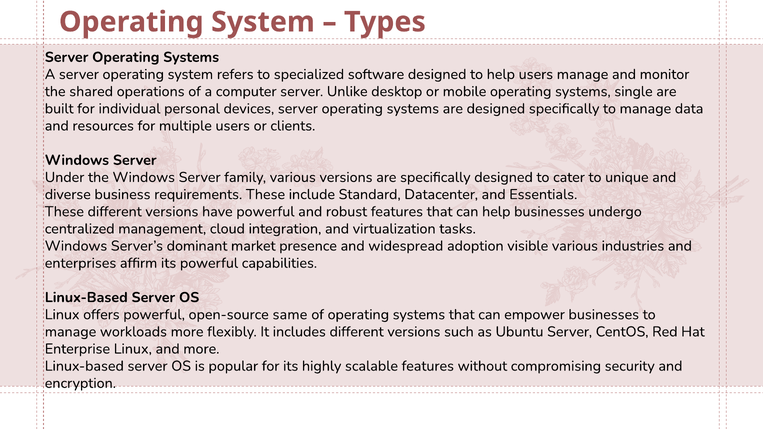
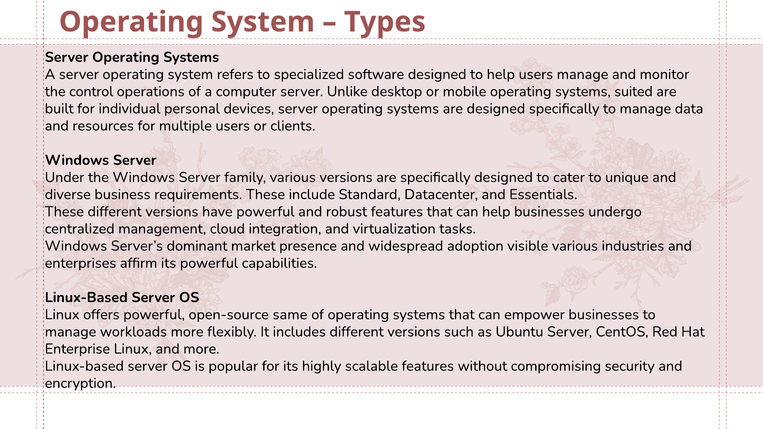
shared: shared -> control (91, 91)
single: single -> suited (634, 91)
